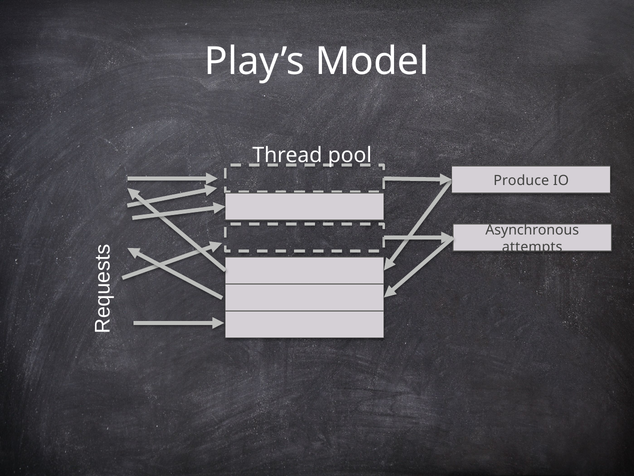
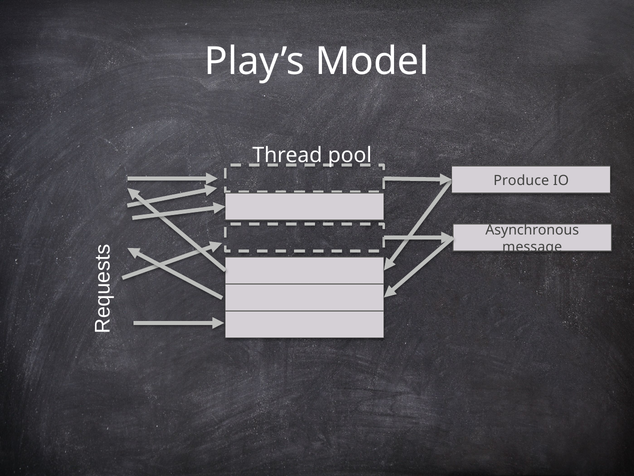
attempts: attempts -> message (532, 247)
